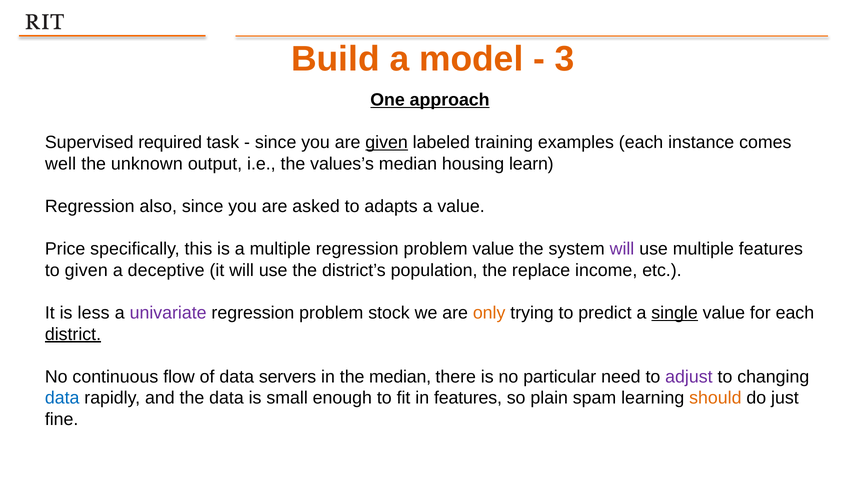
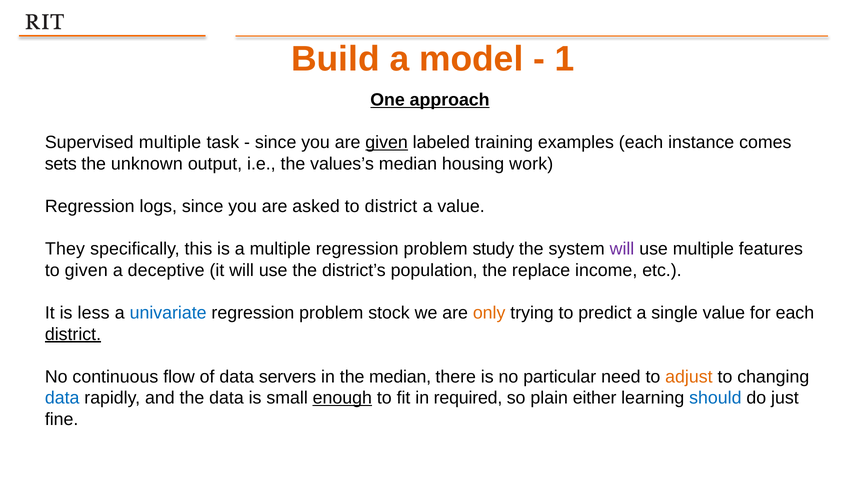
3: 3 -> 1 (565, 59)
Supervised required: required -> multiple (170, 142)
well: well -> sets (61, 164)
learn: learn -> work (531, 164)
also: also -> logs (158, 206)
to adapts: adapts -> district (391, 206)
Price: Price -> They (65, 249)
problem value: value -> study (493, 249)
univariate colour: purple -> blue (168, 313)
single underline: present -> none (675, 313)
adjust colour: purple -> orange (689, 376)
enough underline: none -> present (342, 398)
in features: features -> required (468, 398)
spam: spam -> either (595, 398)
should colour: orange -> blue (715, 398)
